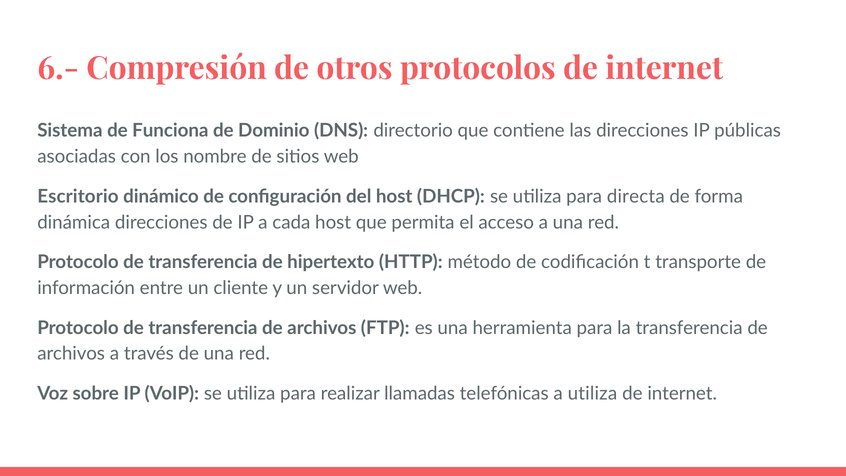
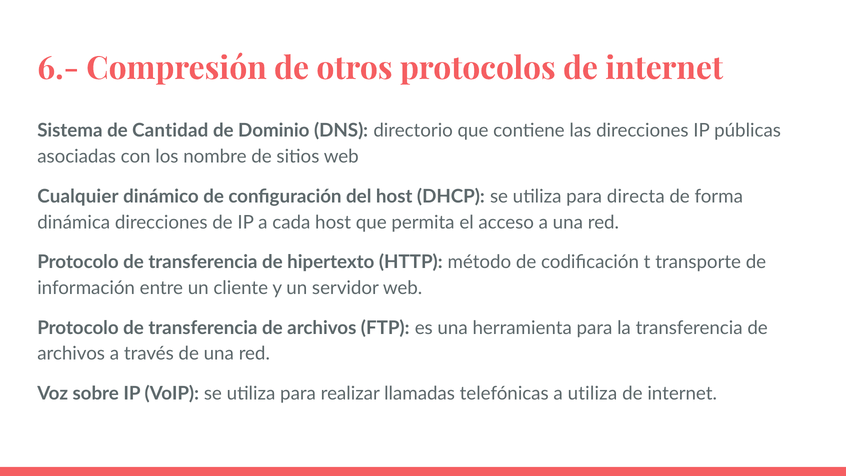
Funciona: Funciona -> Cantidad (170, 131)
Escritorio: Escritorio -> Cualquier (78, 196)
